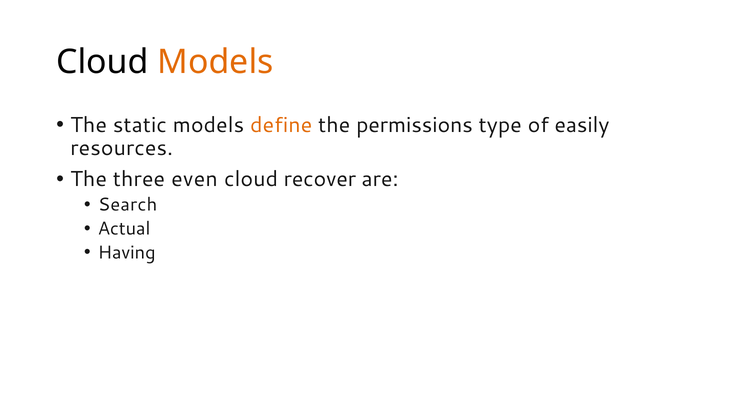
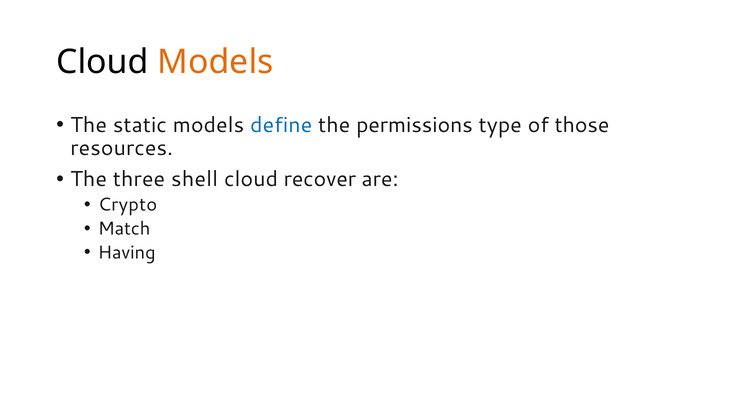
define colour: orange -> blue (281, 125)
easily: easily -> those (582, 125)
even: even -> shell (195, 179)
Search: Search -> Crypto (128, 205)
Actual: Actual -> Match (124, 228)
